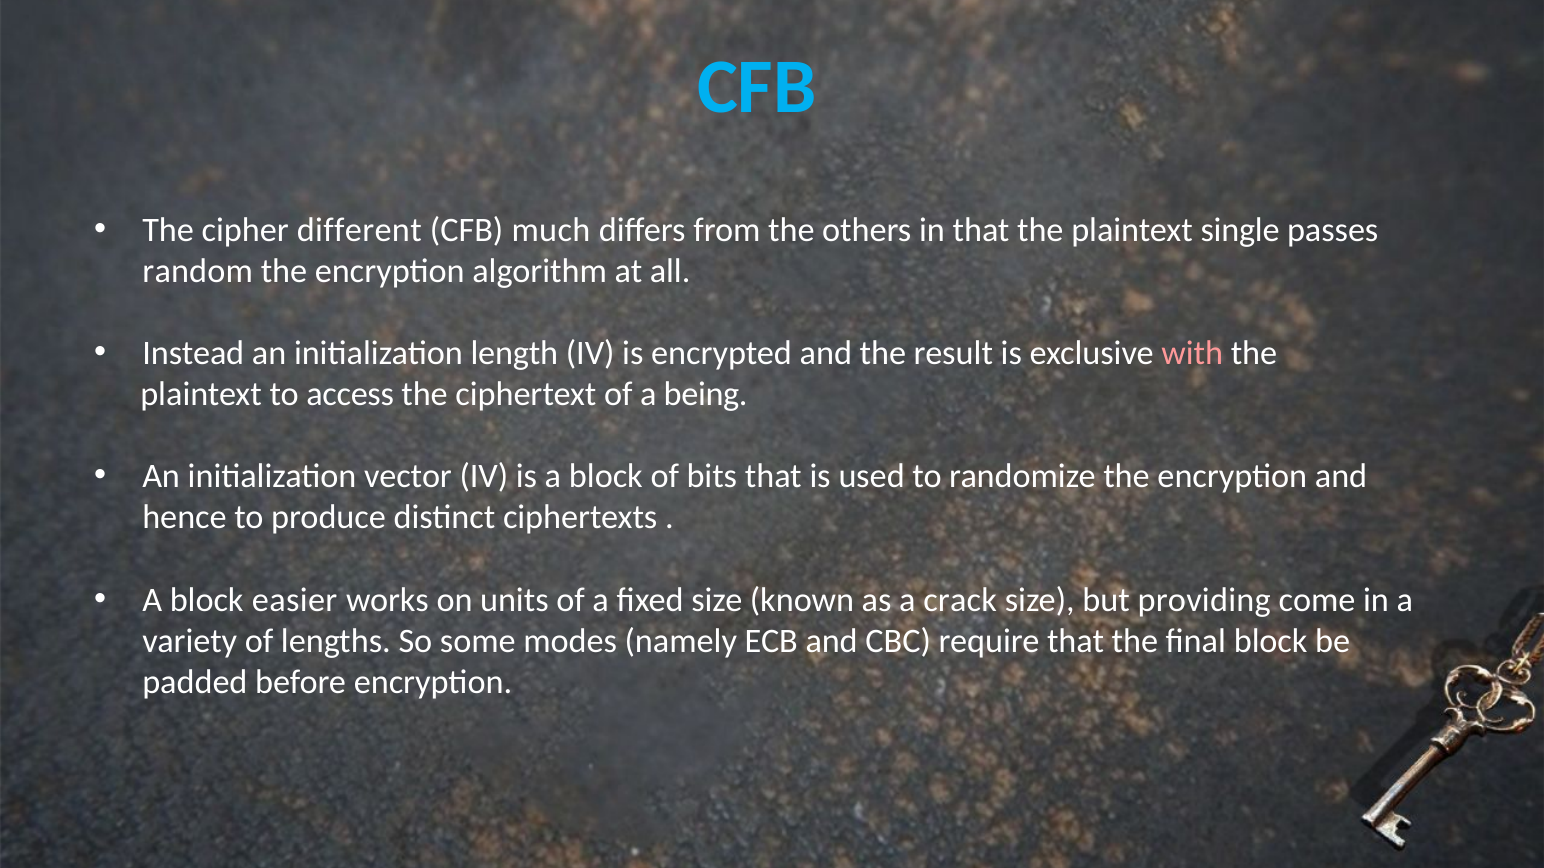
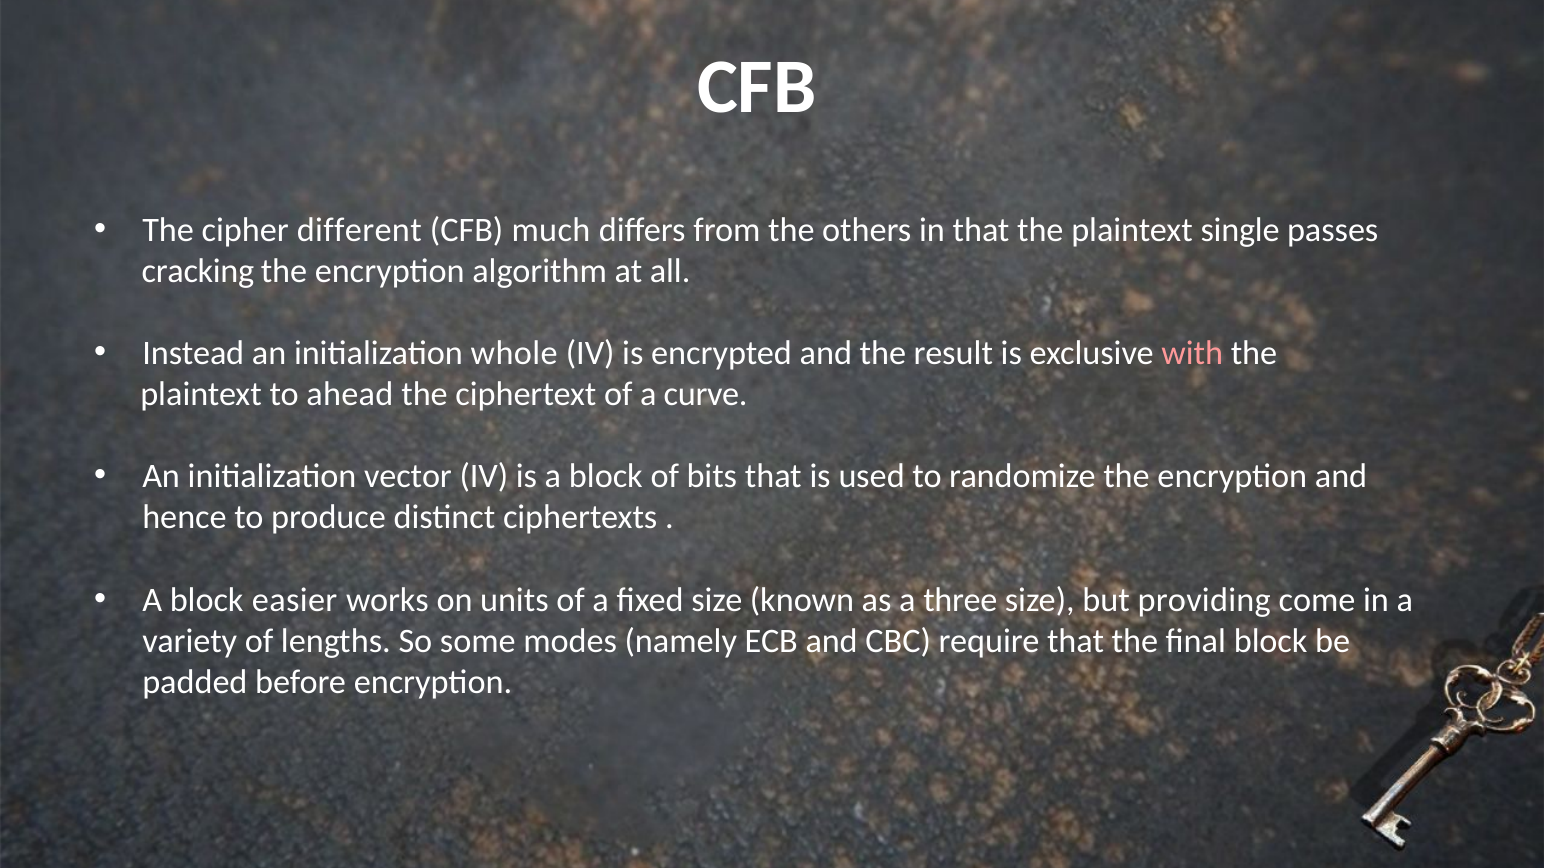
CFB colour: light blue -> white (757, 87)
random: random -> cracking (198, 271)
length: length -> whole (514, 353)
access: access -> ahead (350, 395)
being: being -> curve (706, 395)
crack: crack -> three (960, 600)
